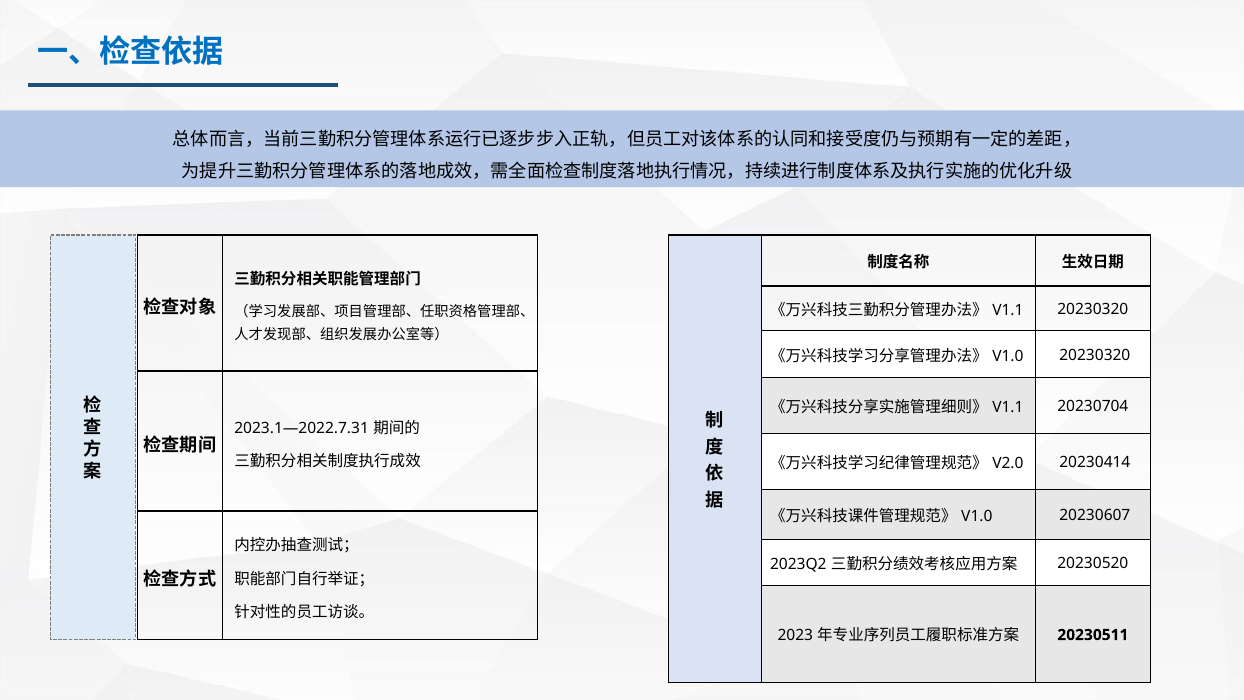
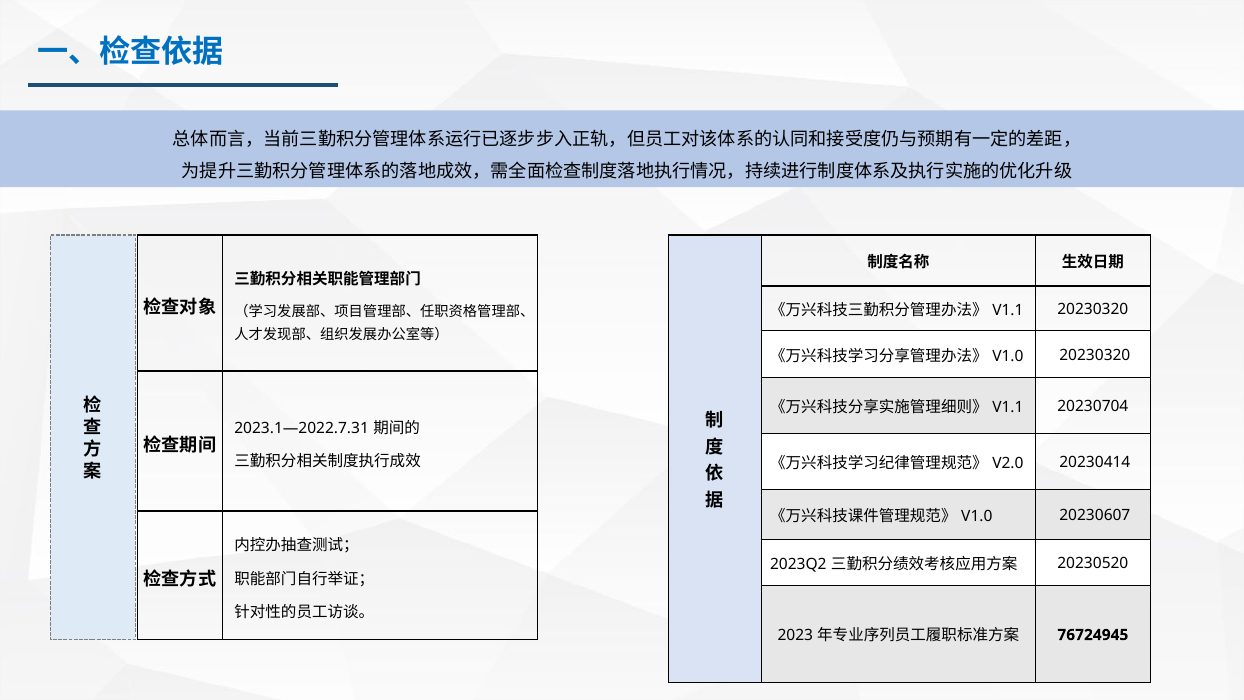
20230511: 20230511 -> 76724945 (1093, 635)
